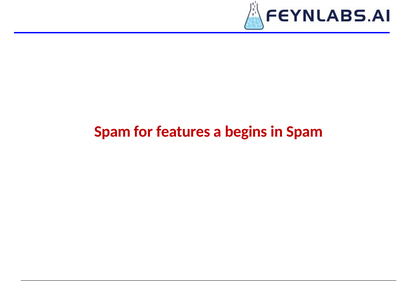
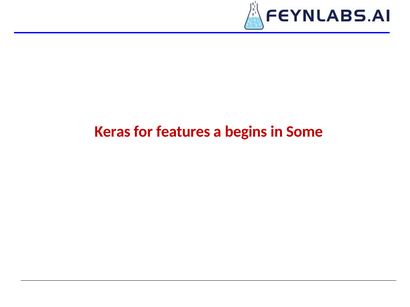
Spam: Spam -> Keras (112, 132)
in Spam: Spam -> Some (305, 132)
